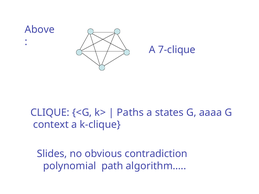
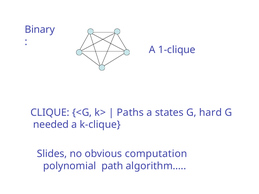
Above: Above -> Binary (40, 30)
7-clique: 7-clique -> 1-clique (177, 50)
aaaa: aaaa -> hard (210, 113)
context: context -> needed (51, 125)
contradiction: contradiction -> computation (156, 154)
